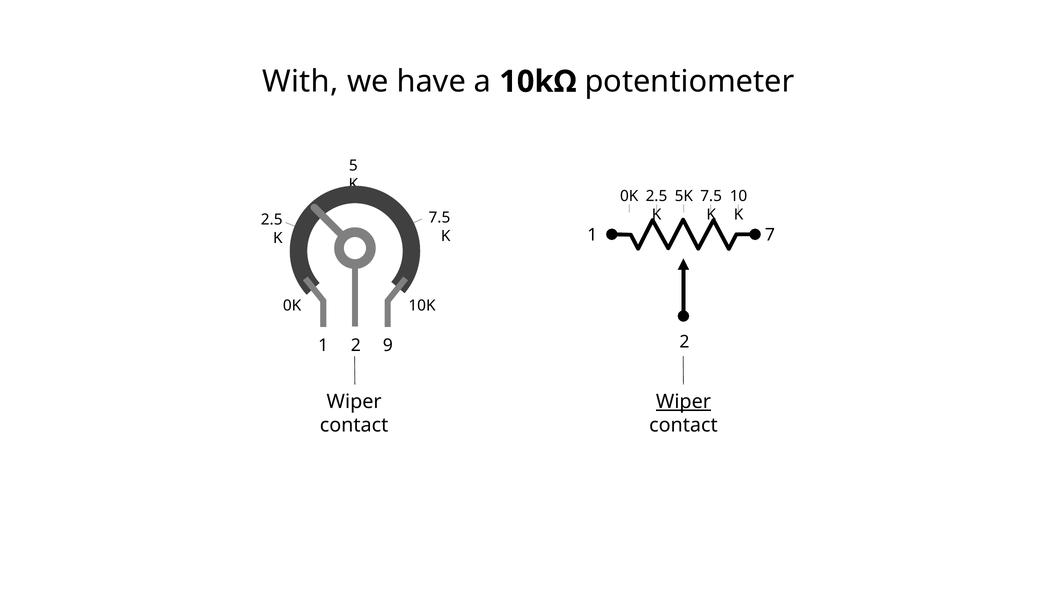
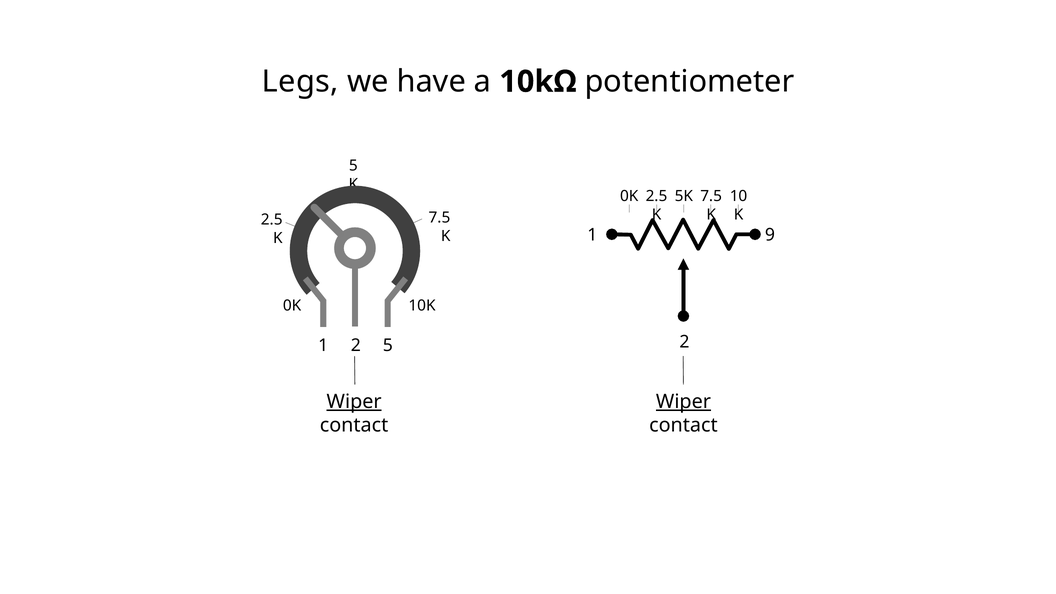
With: With -> Legs (300, 82)
7: 7 -> 9 (770, 235)
1 9: 9 -> 5 (388, 345)
Wiper underline: none -> present (354, 402)
